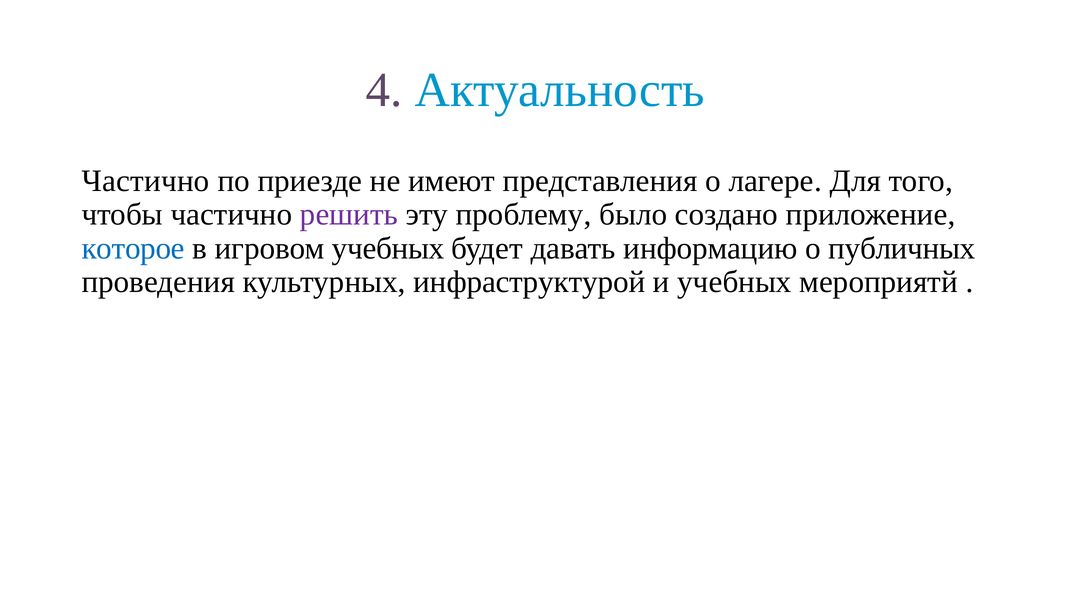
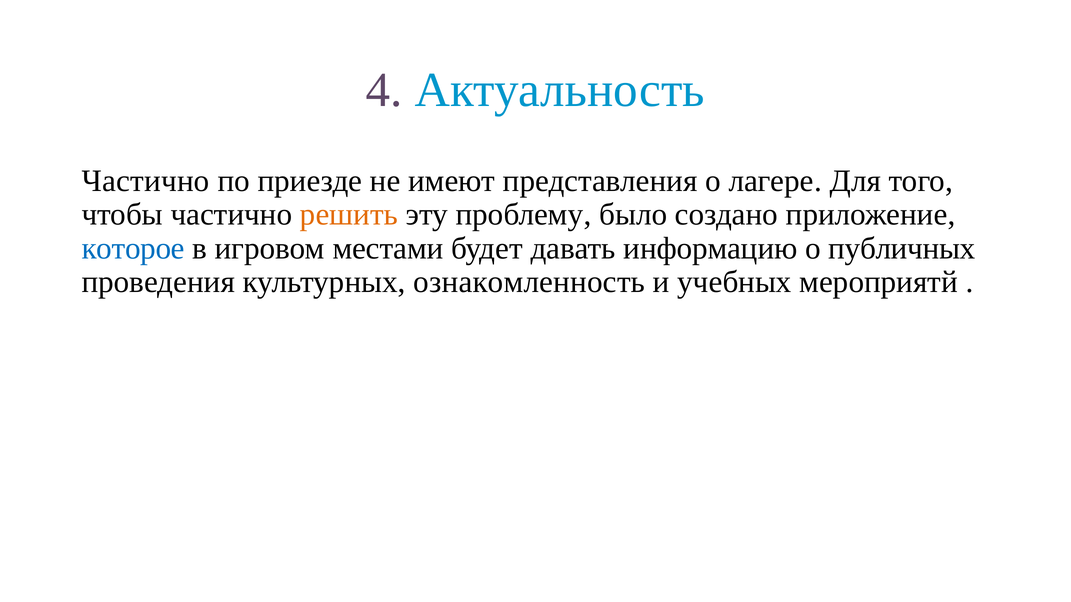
решить colour: purple -> orange (349, 215)
игровом учебных: учебных -> местами (388, 249)
инфраструктурой: инфраструктурой -> ознакомленность (529, 282)
